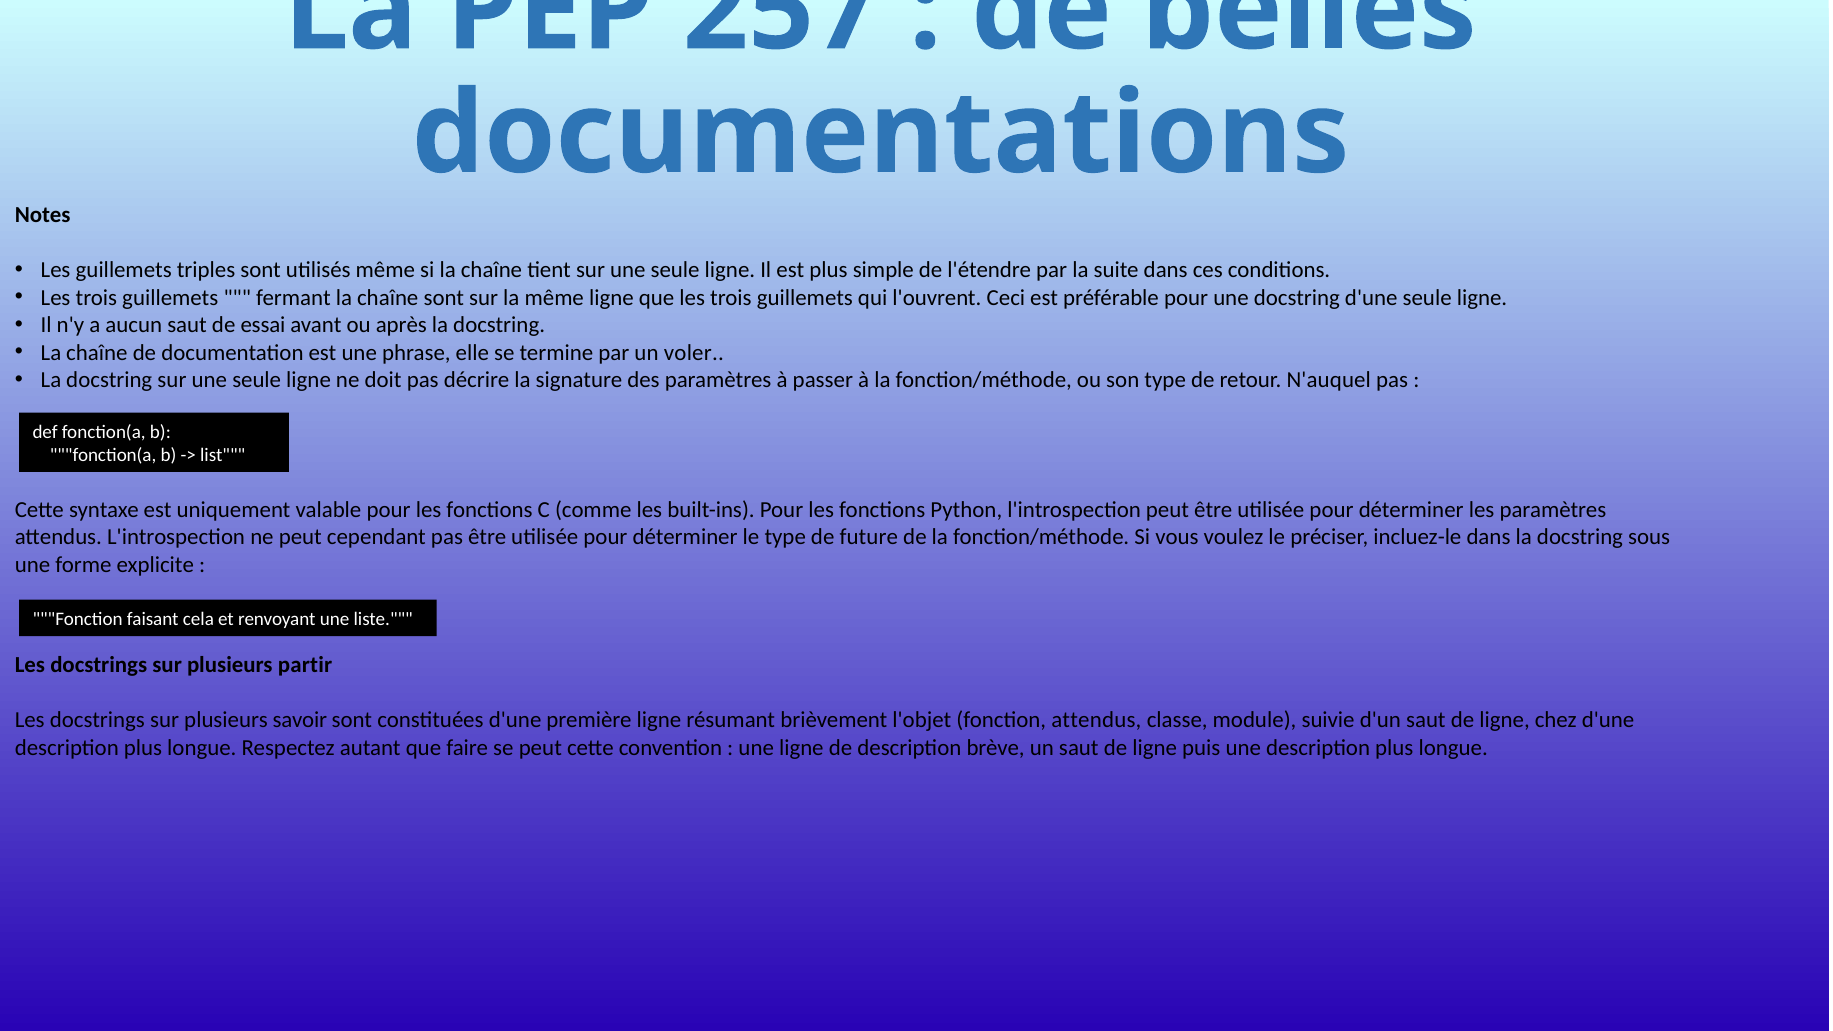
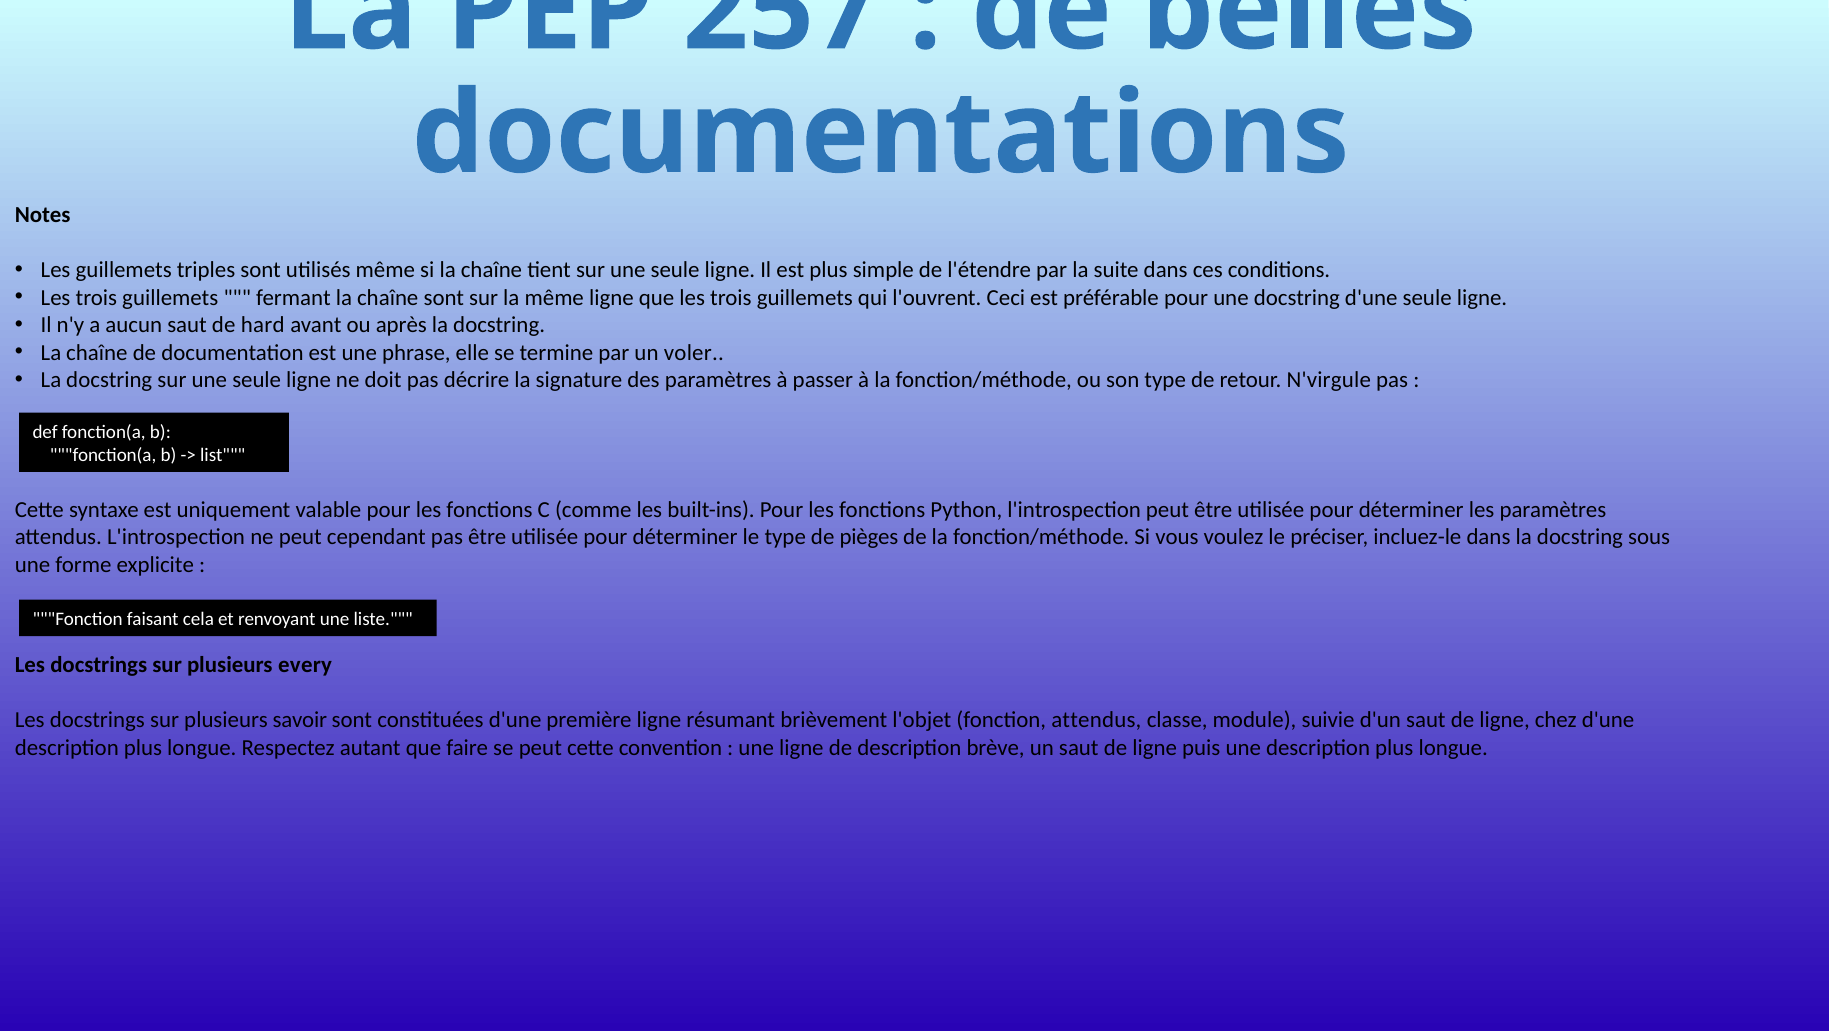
essai: essai -> hard (263, 325)
N'auquel: N'auquel -> N'virgule (1329, 380)
future: future -> pièges (869, 537)
partir: partir -> every (305, 665)
